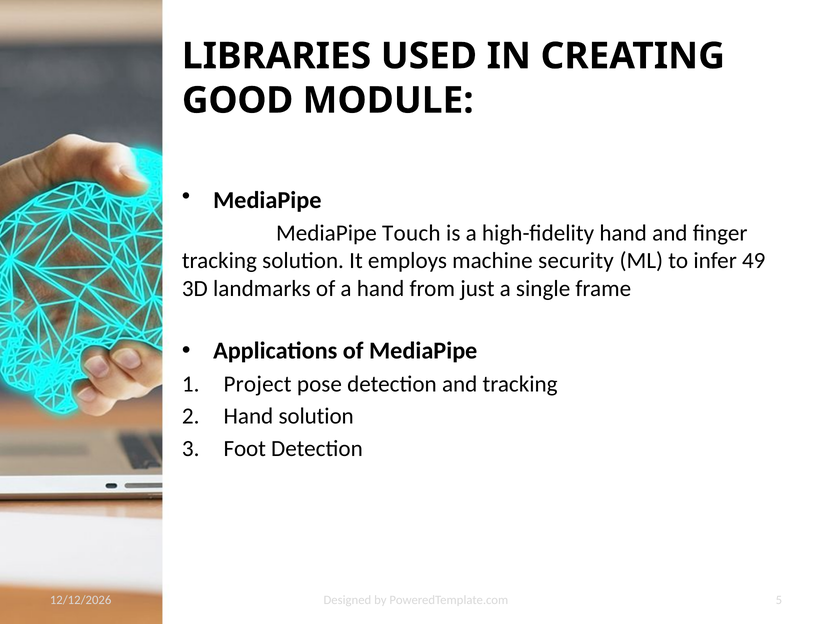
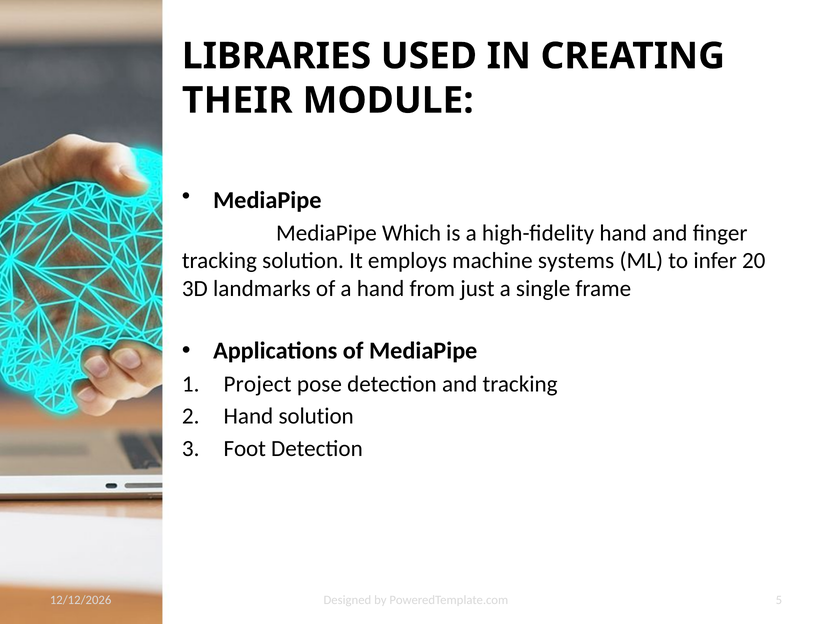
GOOD: GOOD -> THEIR (237, 100)
Touch: Touch -> Which (412, 233)
security: security -> systems (576, 261)
49: 49 -> 20 (754, 261)
